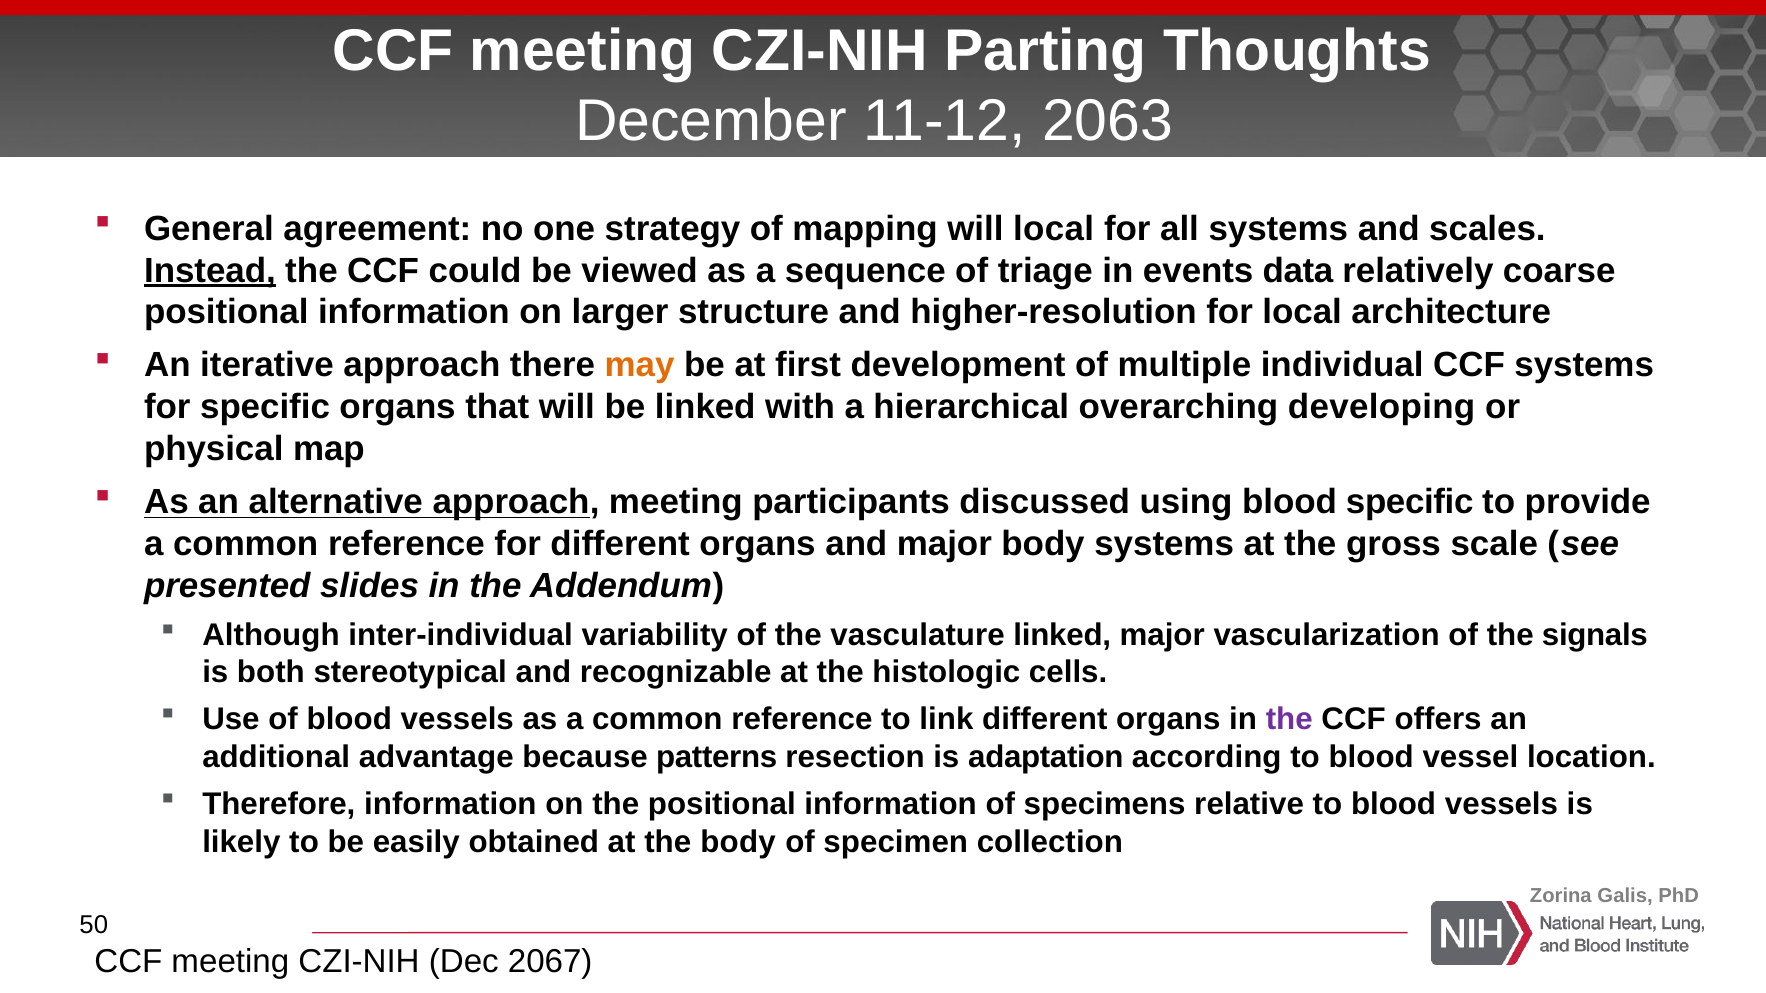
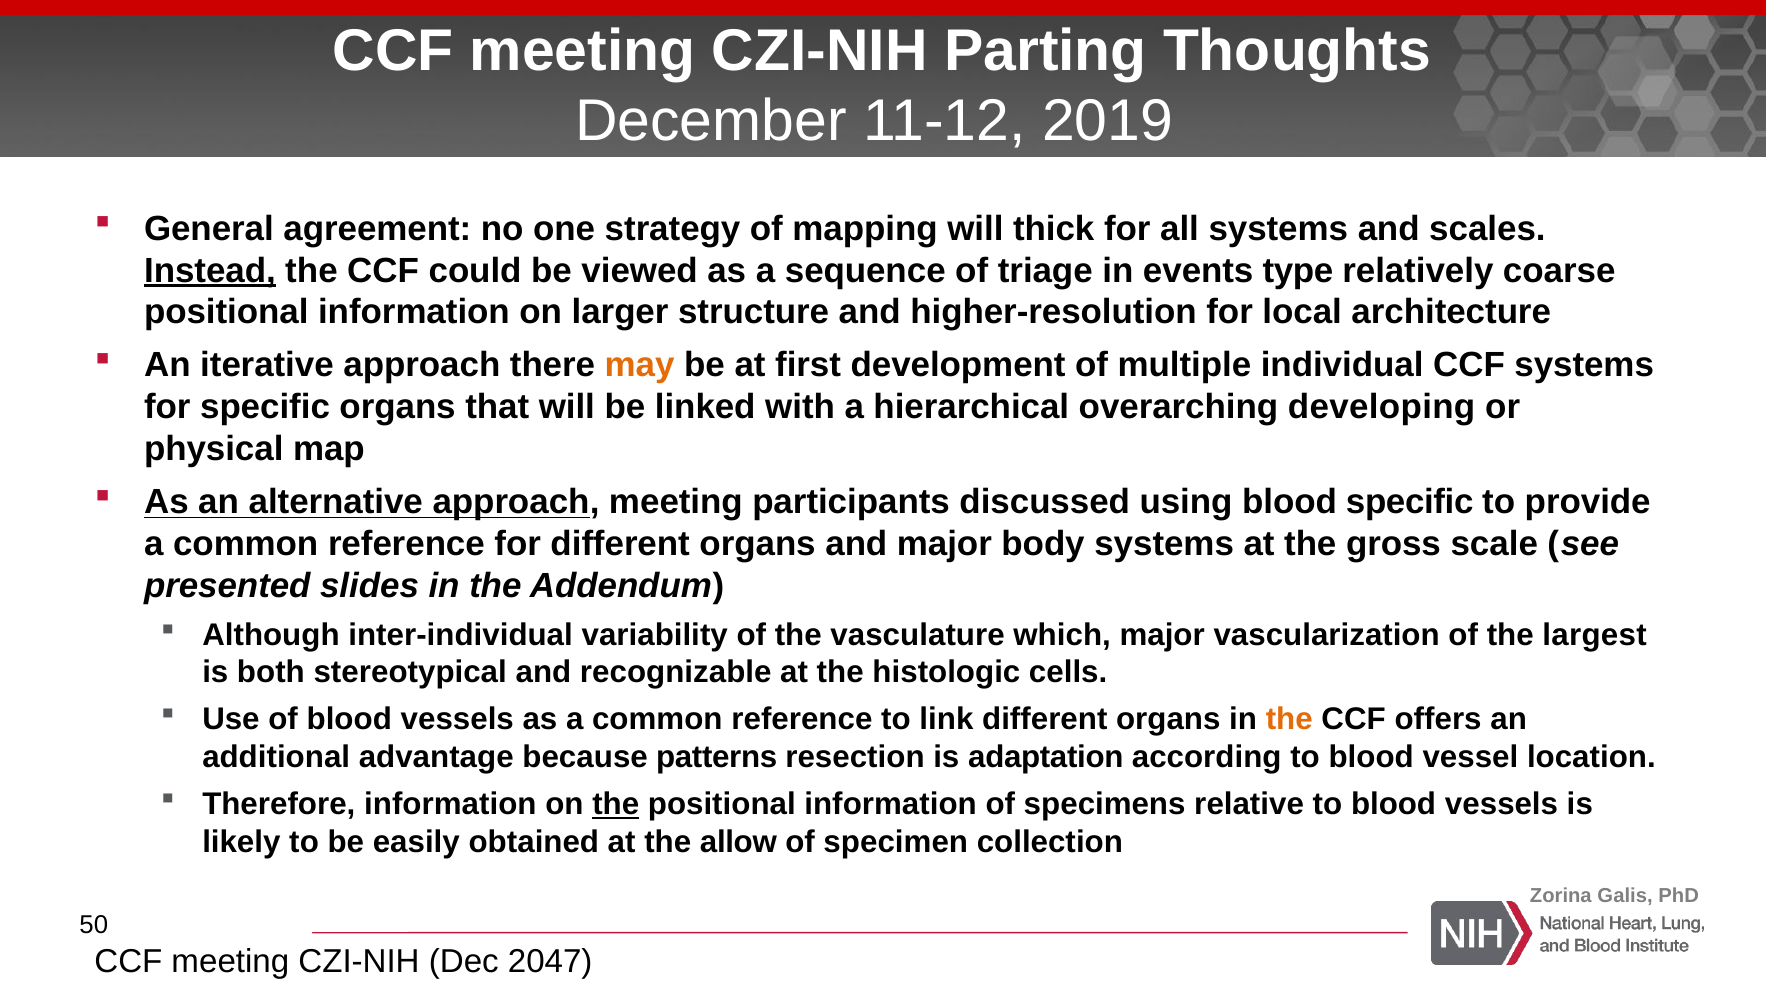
2063: 2063 -> 2019 (1108, 122)
will local: local -> thick (1054, 229)
data: data -> type (1298, 271)
vasculature linked: linked -> which (1062, 635)
signals: signals -> largest (1595, 635)
the colour: purple -> orange (1289, 720)
the underline: none -> present (616, 804)
the body: body -> allow (738, 842)
2067: 2067 -> 2047 (550, 962)
